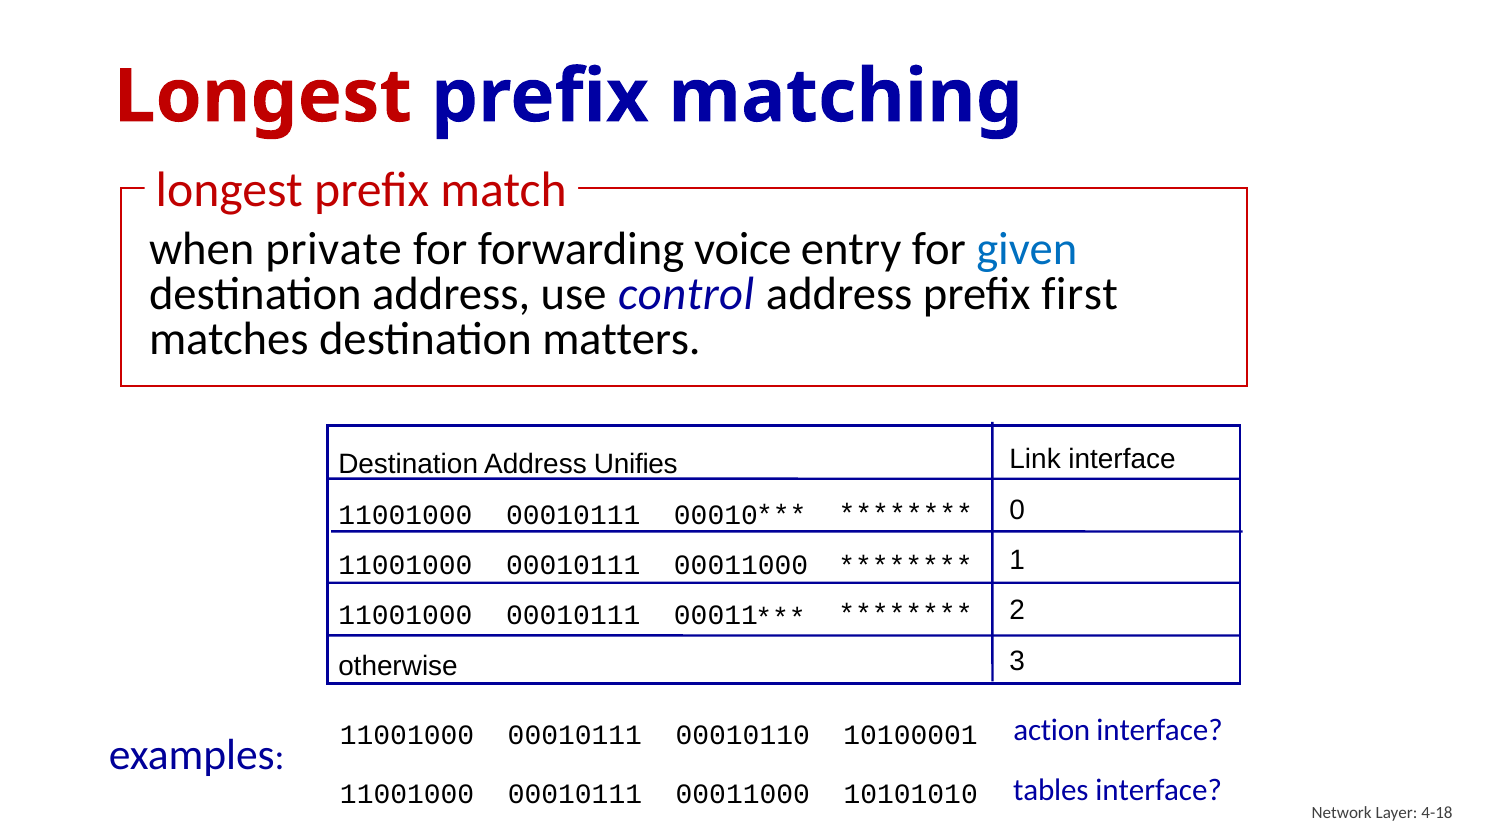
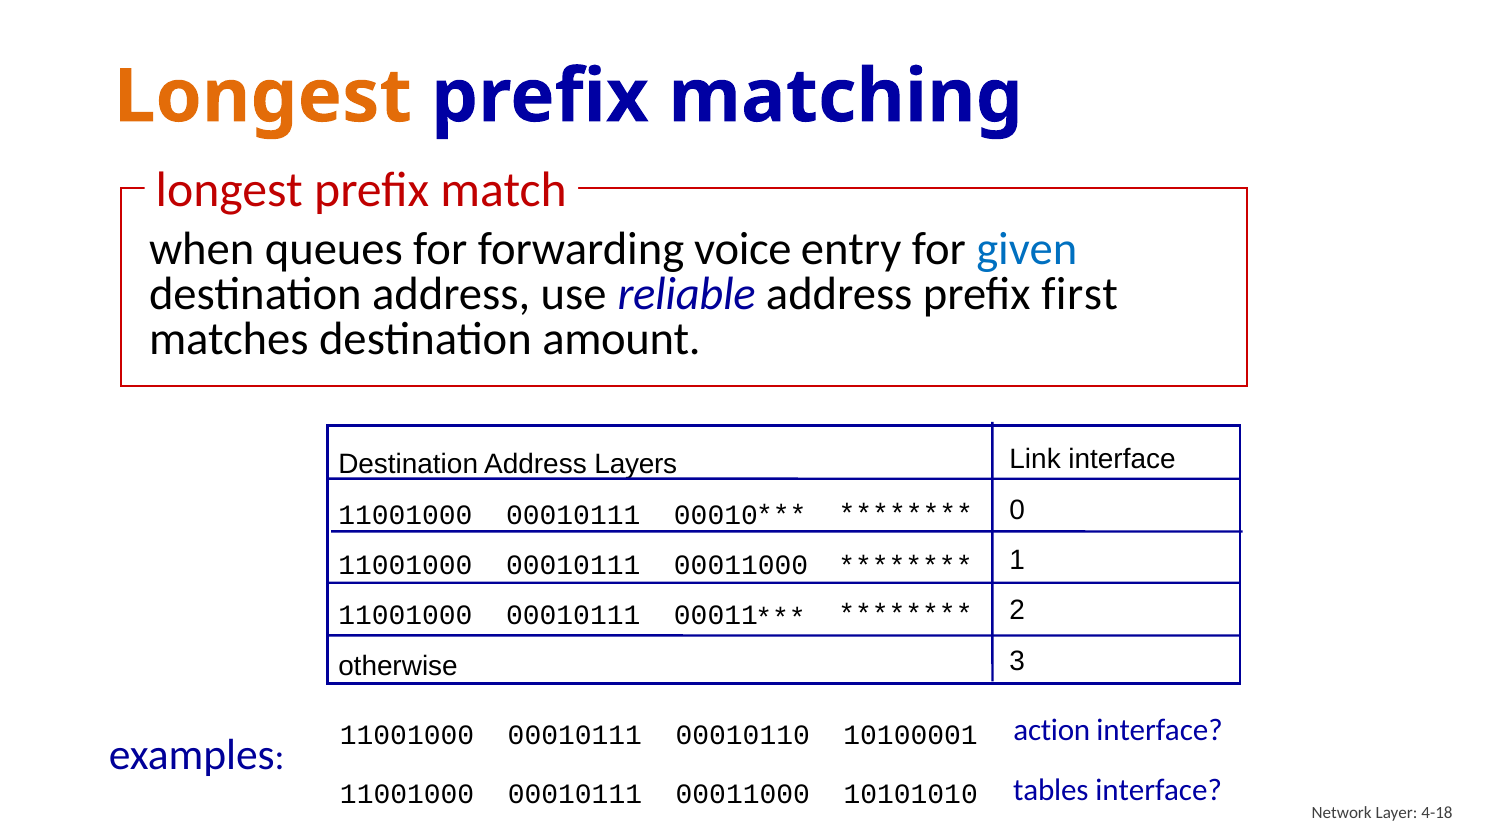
Longest colour: red -> orange (263, 97)
private: private -> queues (334, 249)
control: control -> reliable (687, 294)
matters: matters -> amount (621, 338)
Unifies: Unifies -> Layers (636, 464)
